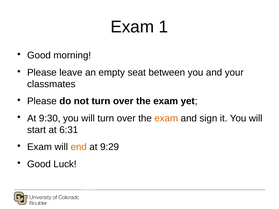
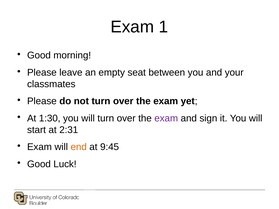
9:30: 9:30 -> 1:30 (50, 118)
exam colour: orange -> purple (166, 118)
6:31: 6:31 -> 2:31 (69, 130)
9:29: 9:29 -> 9:45 (110, 147)
